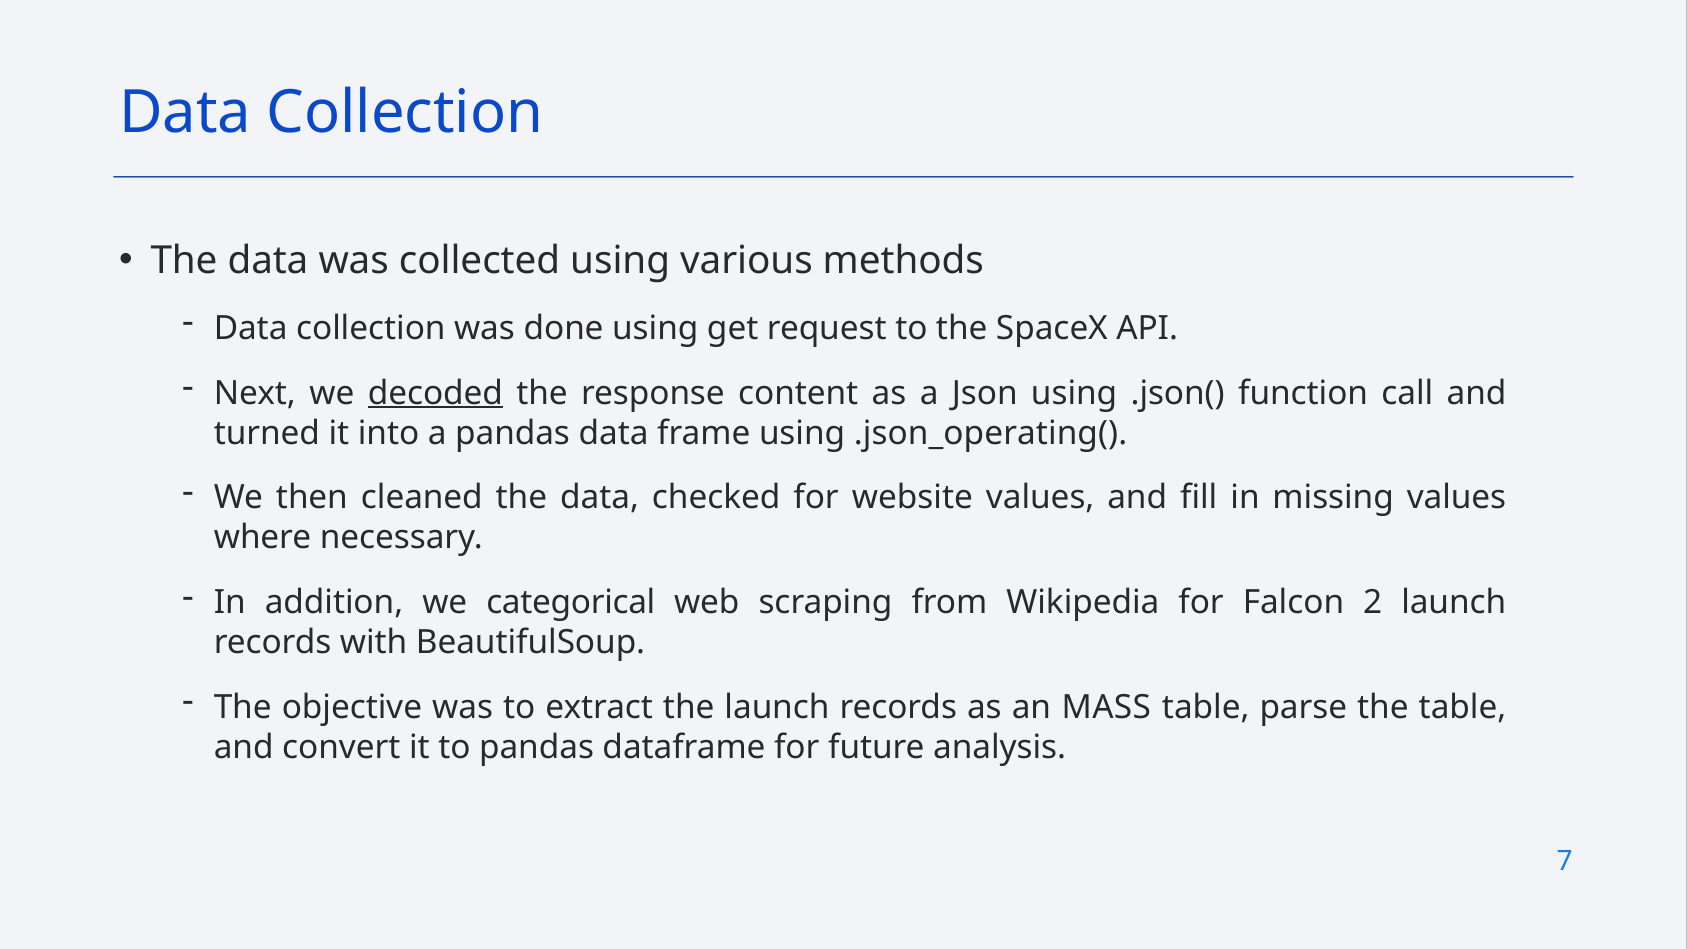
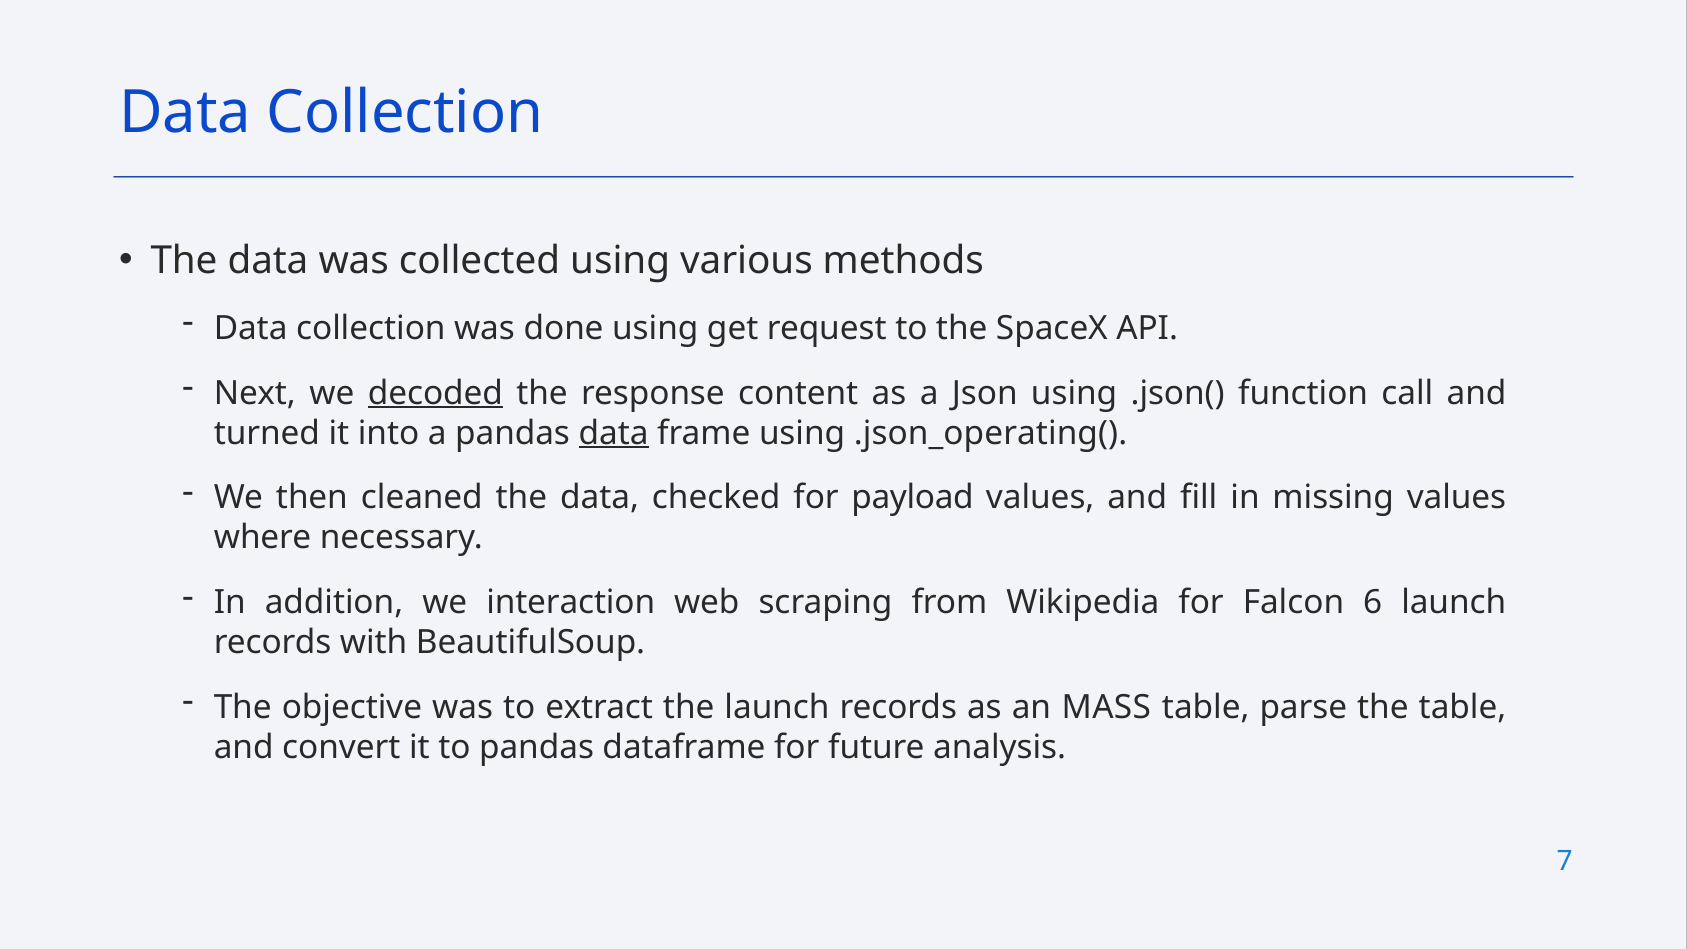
data underline: none -> present (614, 433)
website: website -> payload (913, 498)
categorical: categorical -> interaction (571, 602)
2: 2 -> 6 (1373, 602)
